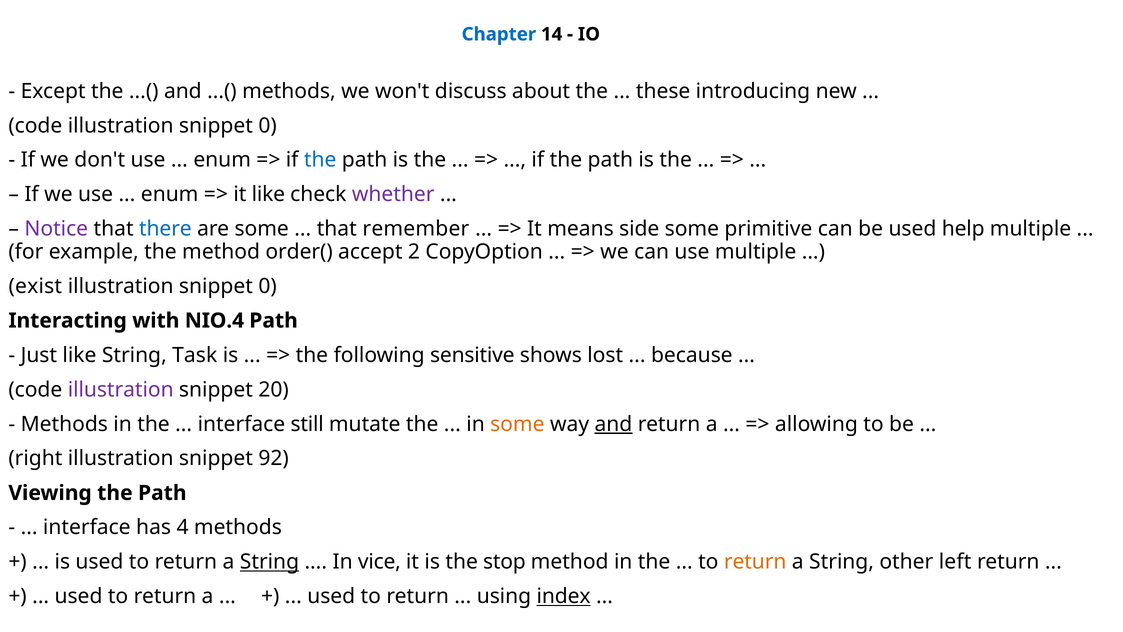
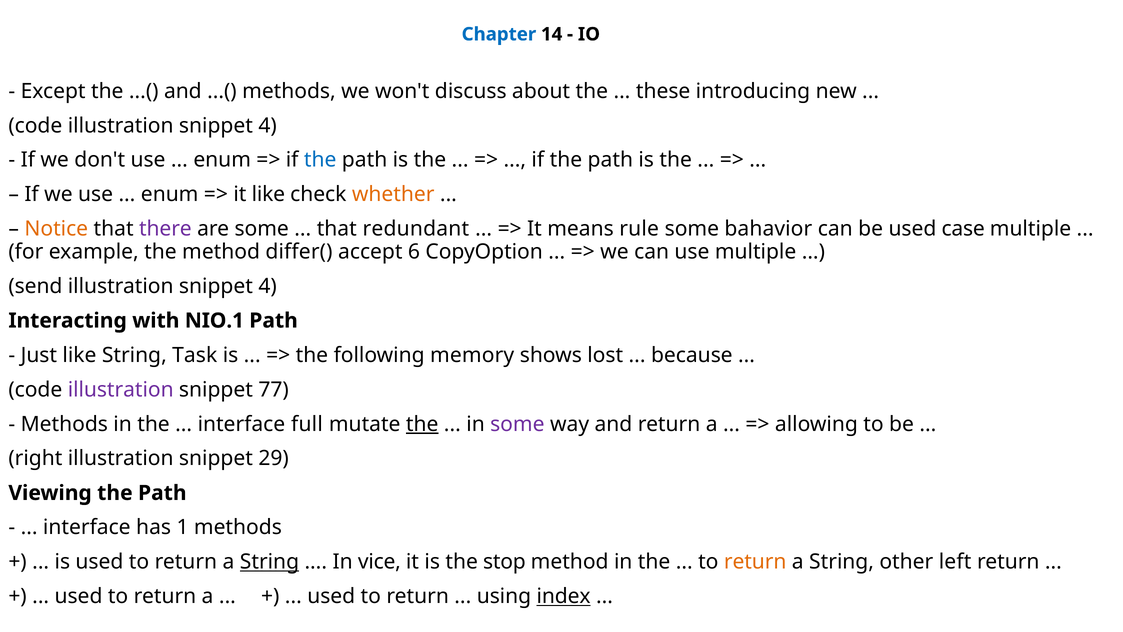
code illustration snippet 0: 0 -> 4 (268, 125)
whether colour: purple -> orange (393, 194)
Notice colour: purple -> orange (56, 229)
there colour: blue -> purple (165, 229)
remember: remember -> redundant (416, 229)
side: side -> rule (639, 229)
primitive: primitive -> bahavior (768, 229)
help: help -> case (963, 229)
order(: order( -> differ( (299, 252)
2: 2 -> 6 (414, 252)
exist: exist -> send (35, 286)
0: 0 -> 4 (268, 286)
NIO.4: NIO.4 -> NIO.1 (214, 320)
sensitive: sensitive -> memory (472, 355)
20: 20 -> 77 (274, 389)
still: still -> full (307, 424)
the underline: none -> present (422, 424)
some colour: orange -> purple (517, 424)
and underline: present -> none (613, 424)
92: 92 -> 29 (274, 458)
4: 4 -> 1 (183, 527)
